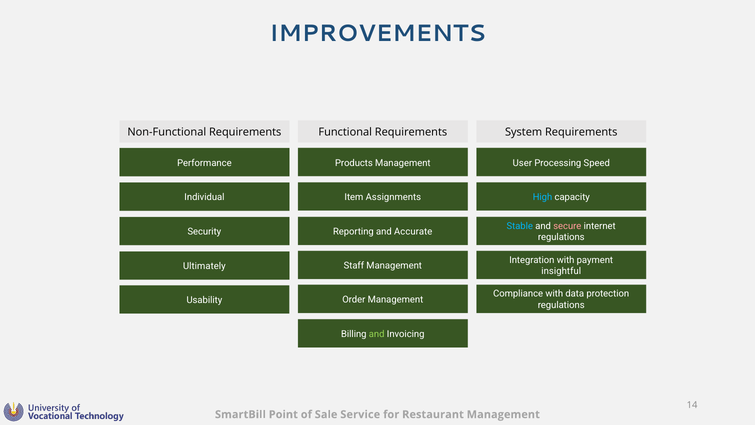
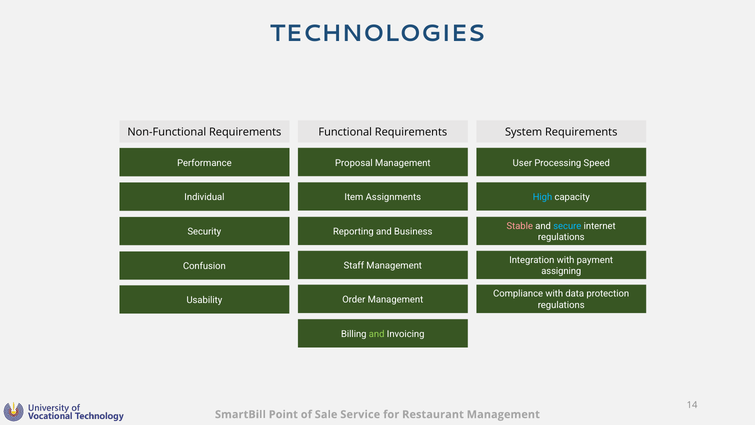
IMPROVEMENTS: IMPROVEMENTS -> TECHNOLOGIES (377, 33)
Products: Products -> Proposal (354, 163)
Stable colour: light blue -> pink (520, 226)
secure colour: pink -> light blue (567, 226)
Accurate: Accurate -> Business (413, 231)
Ultimately: Ultimately -> Confusion (204, 266)
insightful: insightful -> assigning (561, 271)
